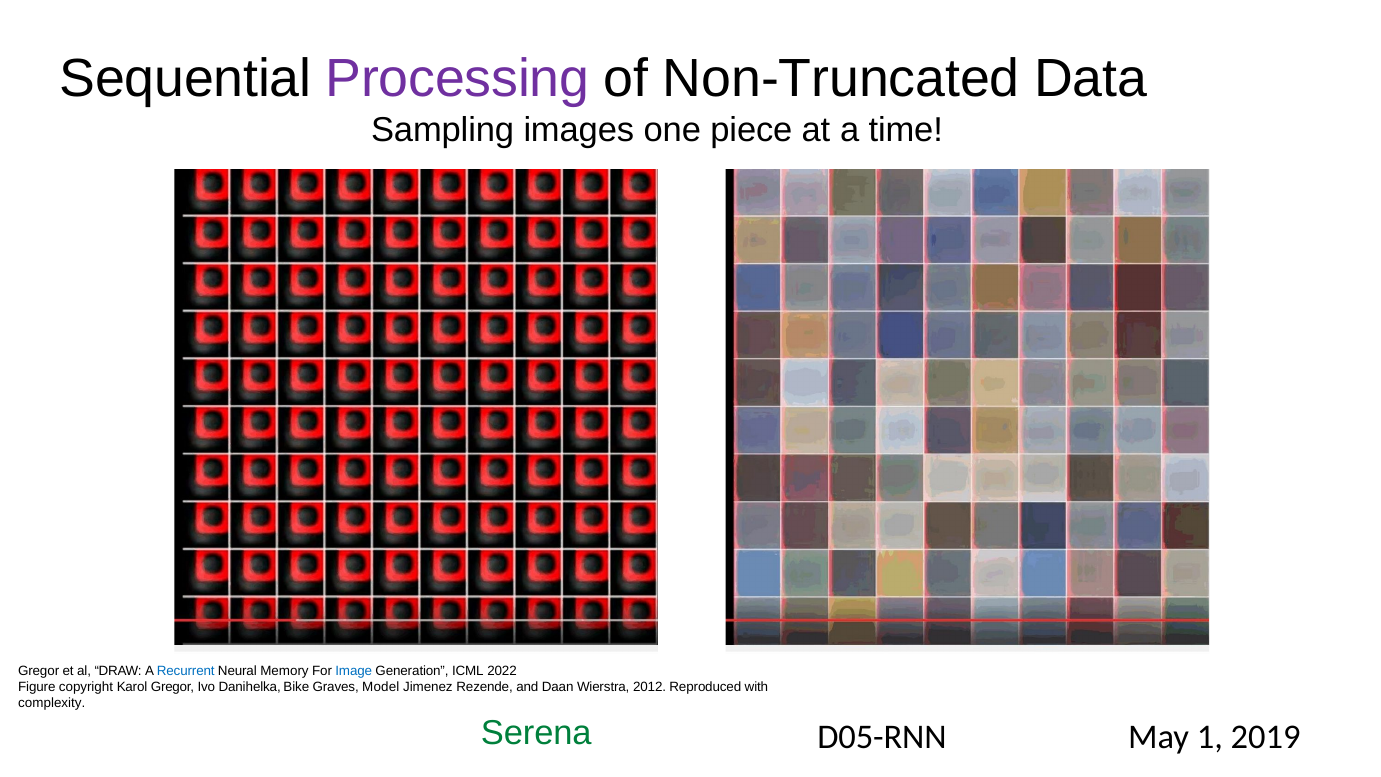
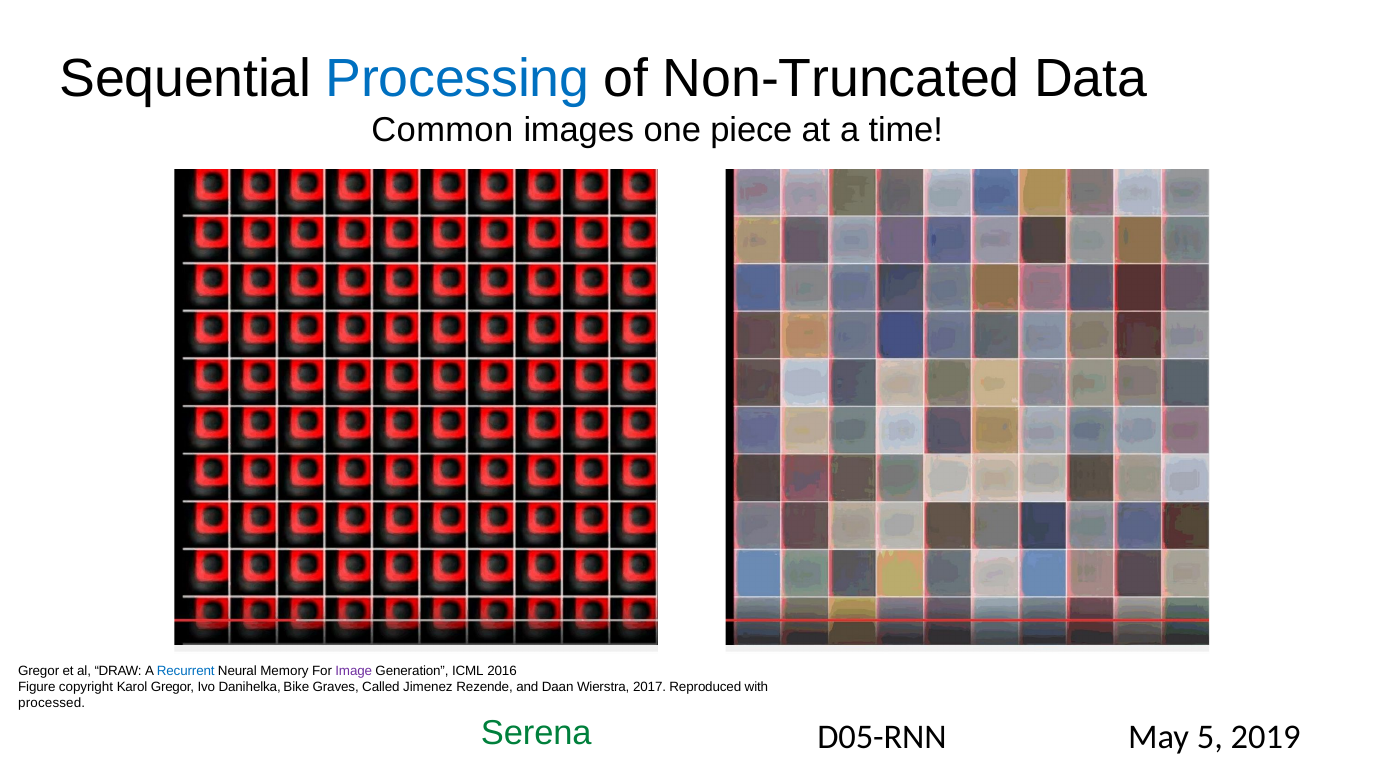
Processing colour: purple -> blue (458, 79)
Sampling: Sampling -> Common (442, 130)
Image colour: blue -> purple (354, 671)
2022: 2022 -> 2016 (502, 671)
Model: Model -> Called (381, 687)
2012: 2012 -> 2017 (650, 687)
complexity: complexity -> processed (52, 703)
1: 1 -> 5 (1210, 737)
